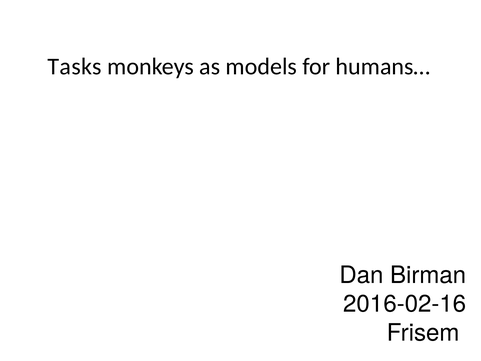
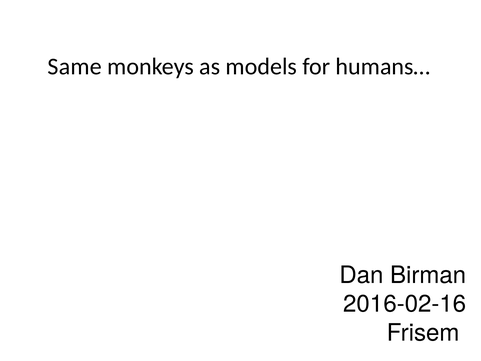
Tasks: Tasks -> Same (75, 67)
